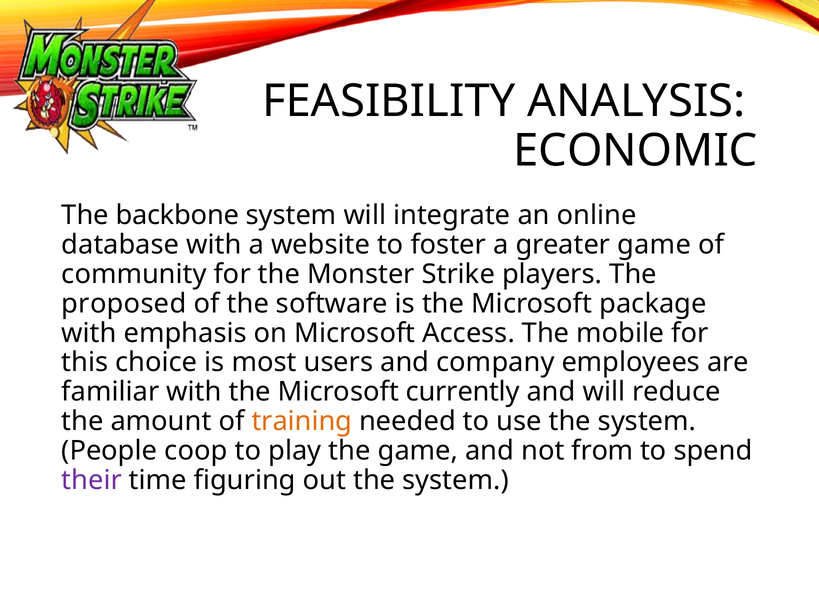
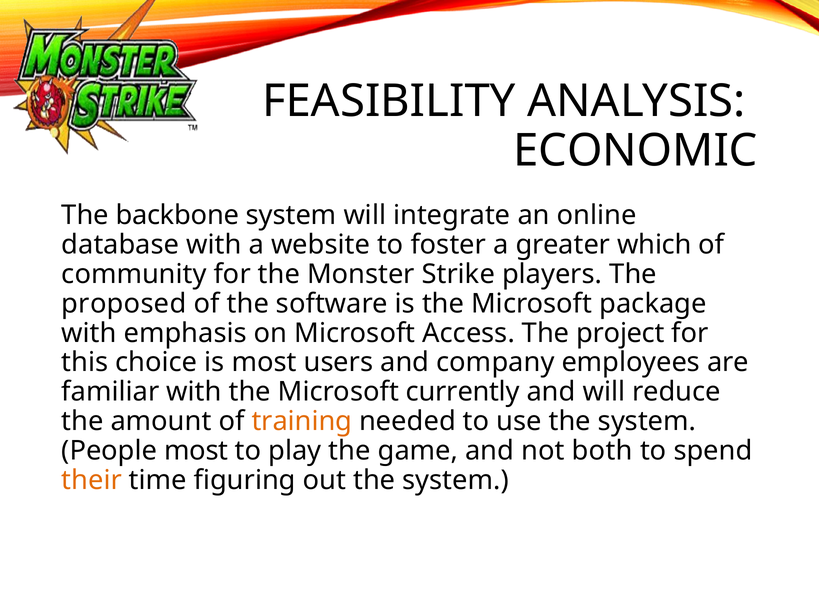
greater game: game -> which (654, 245)
mobile: mobile -> project (620, 333)
People coop: coop -> most (196, 451)
from: from -> both (602, 451)
their colour: purple -> orange (92, 480)
